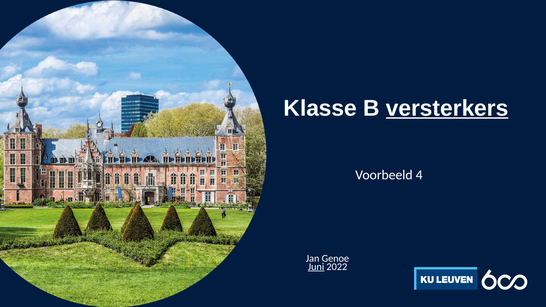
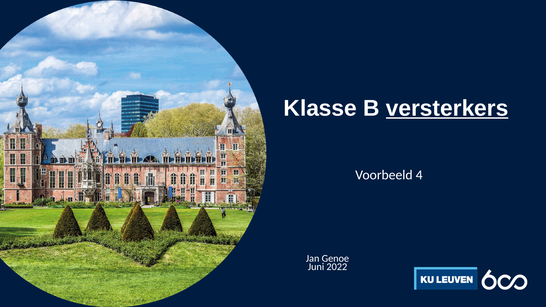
Juni underline: present -> none (316, 267)
